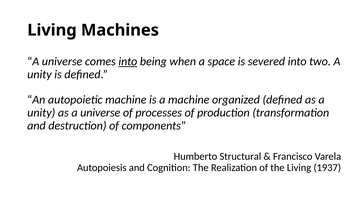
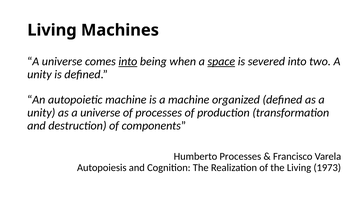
space underline: none -> present (221, 61)
Humberto Structural: Structural -> Processes (240, 156)
1937: 1937 -> 1973 (327, 167)
